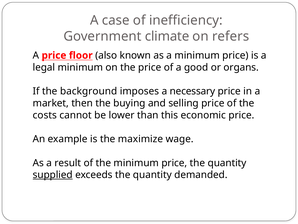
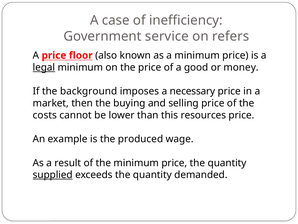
climate: climate -> service (167, 36)
legal underline: none -> present (44, 67)
organs: organs -> money (241, 67)
economic: economic -> resources (203, 115)
maximize: maximize -> produced (141, 139)
